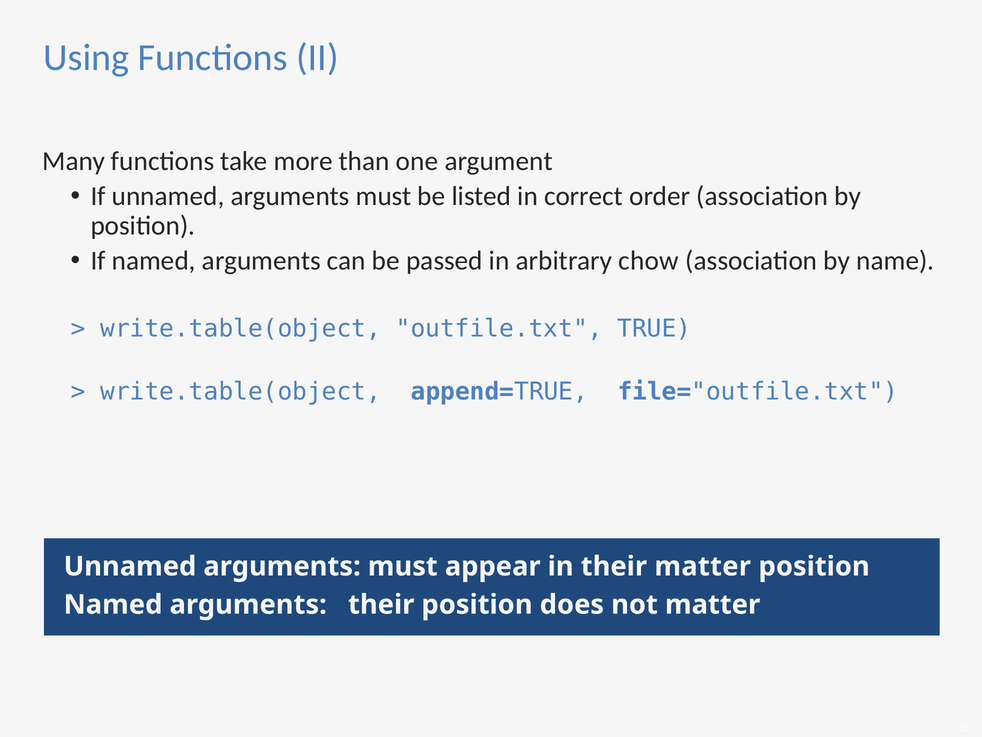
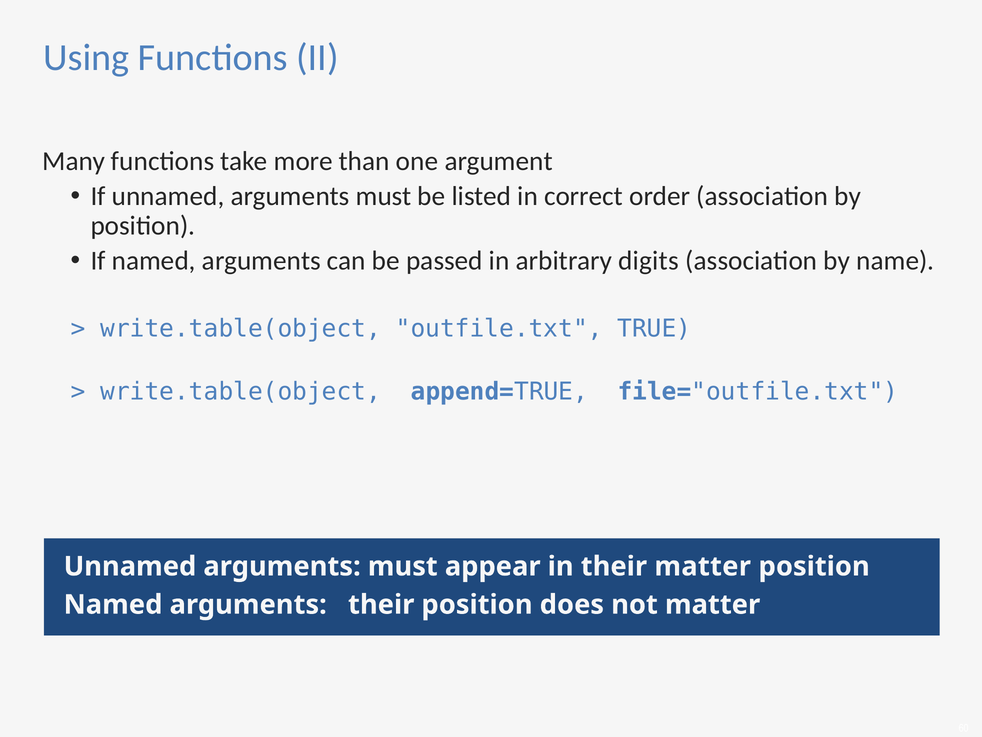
chow: chow -> digits (649, 261)
